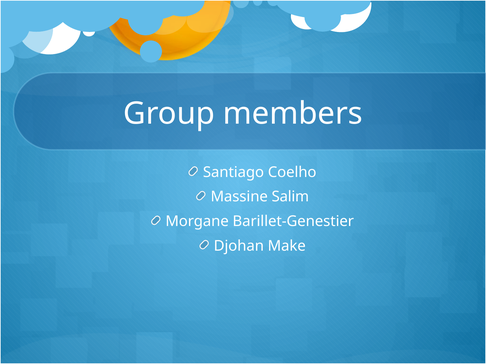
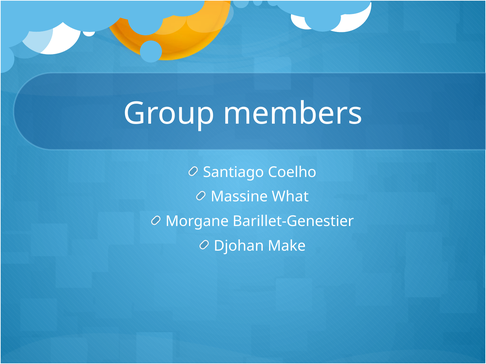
Salim: Salim -> What (290, 197)
